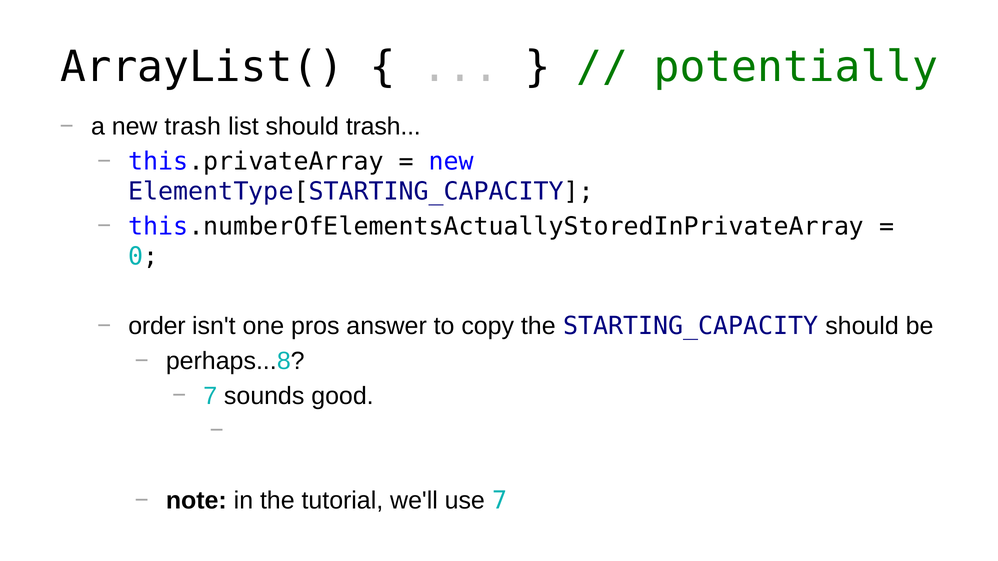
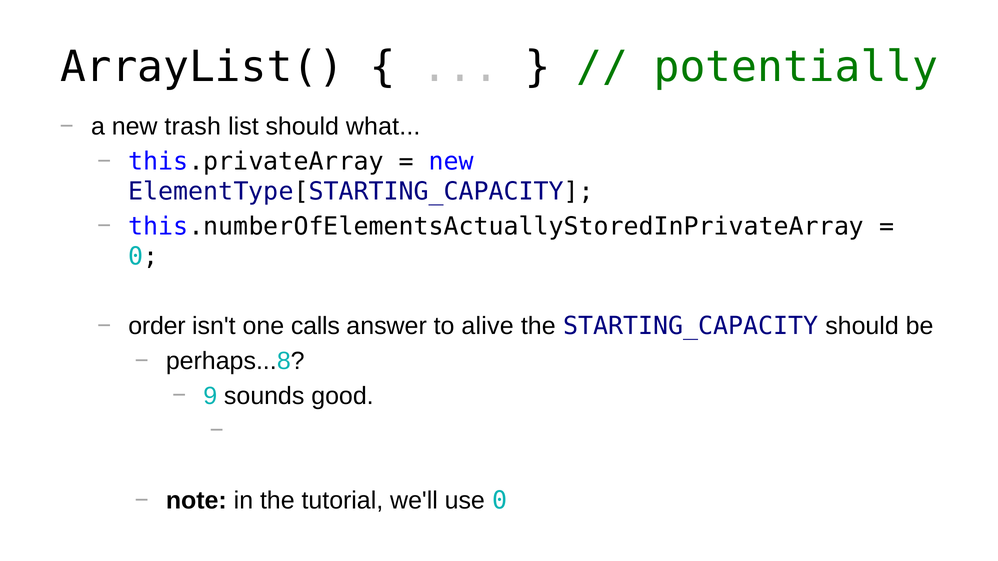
should trash: trash -> what (383, 127)
pros: pros -> calls (315, 326)
copy: copy -> alive (488, 326)
7: 7 -> 9 (210, 396)
use 7: 7 -> 0 (500, 501)
